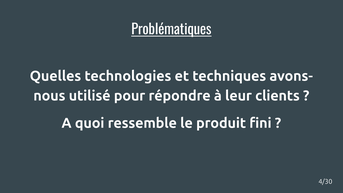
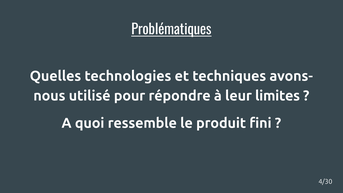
clients: clients -> limites (277, 96)
